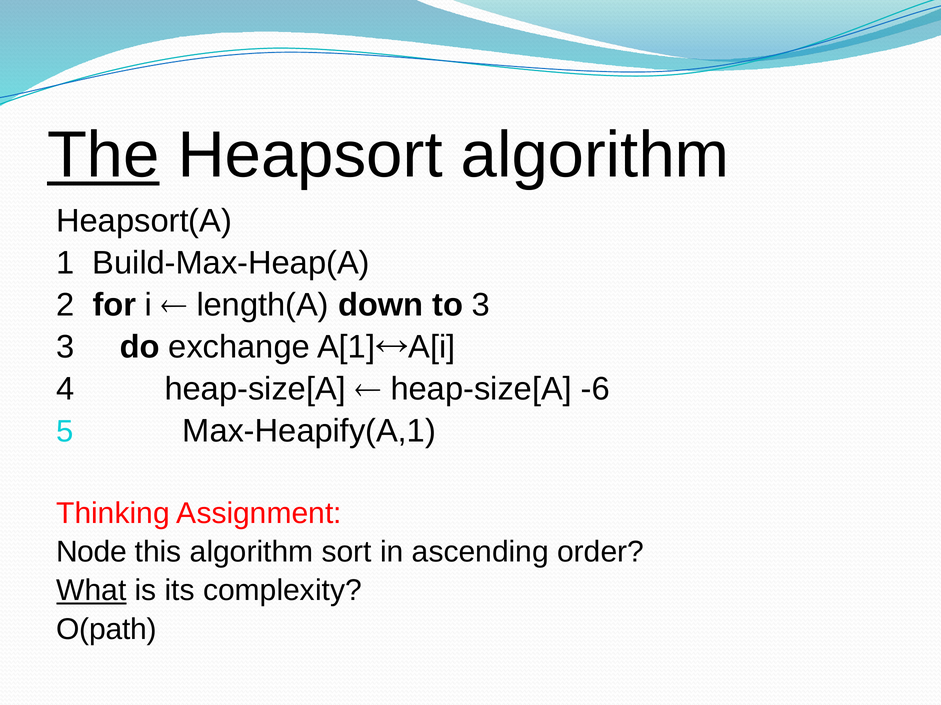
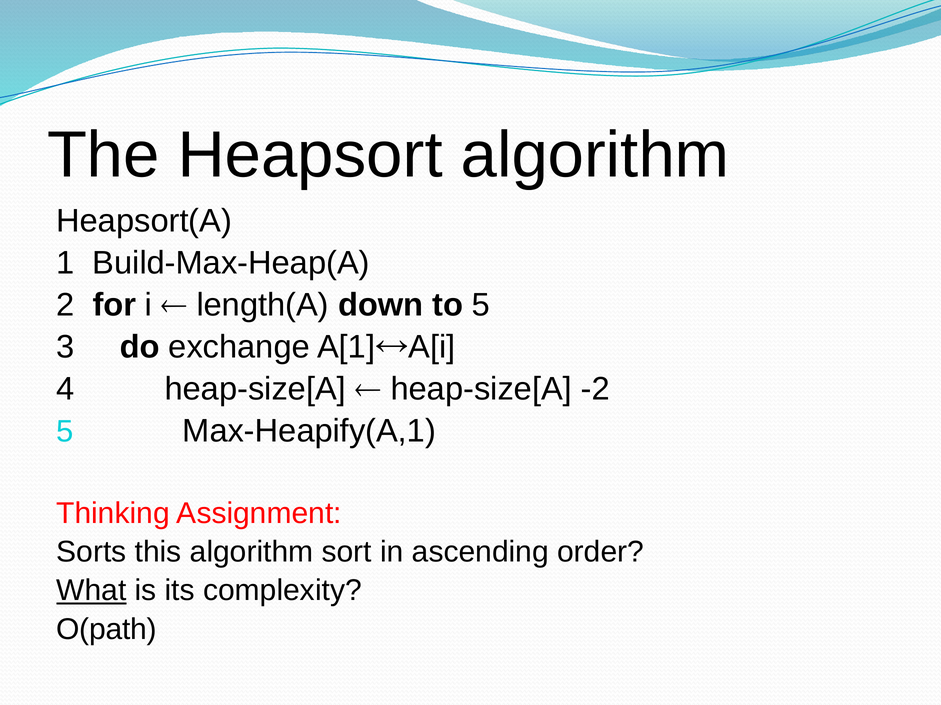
The underline: present -> none (103, 155)
to 3: 3 -> 5 (481, 305)
-6: -6 -> -2 (595, 389)
Node: Node -> Sorts (91, 552)
